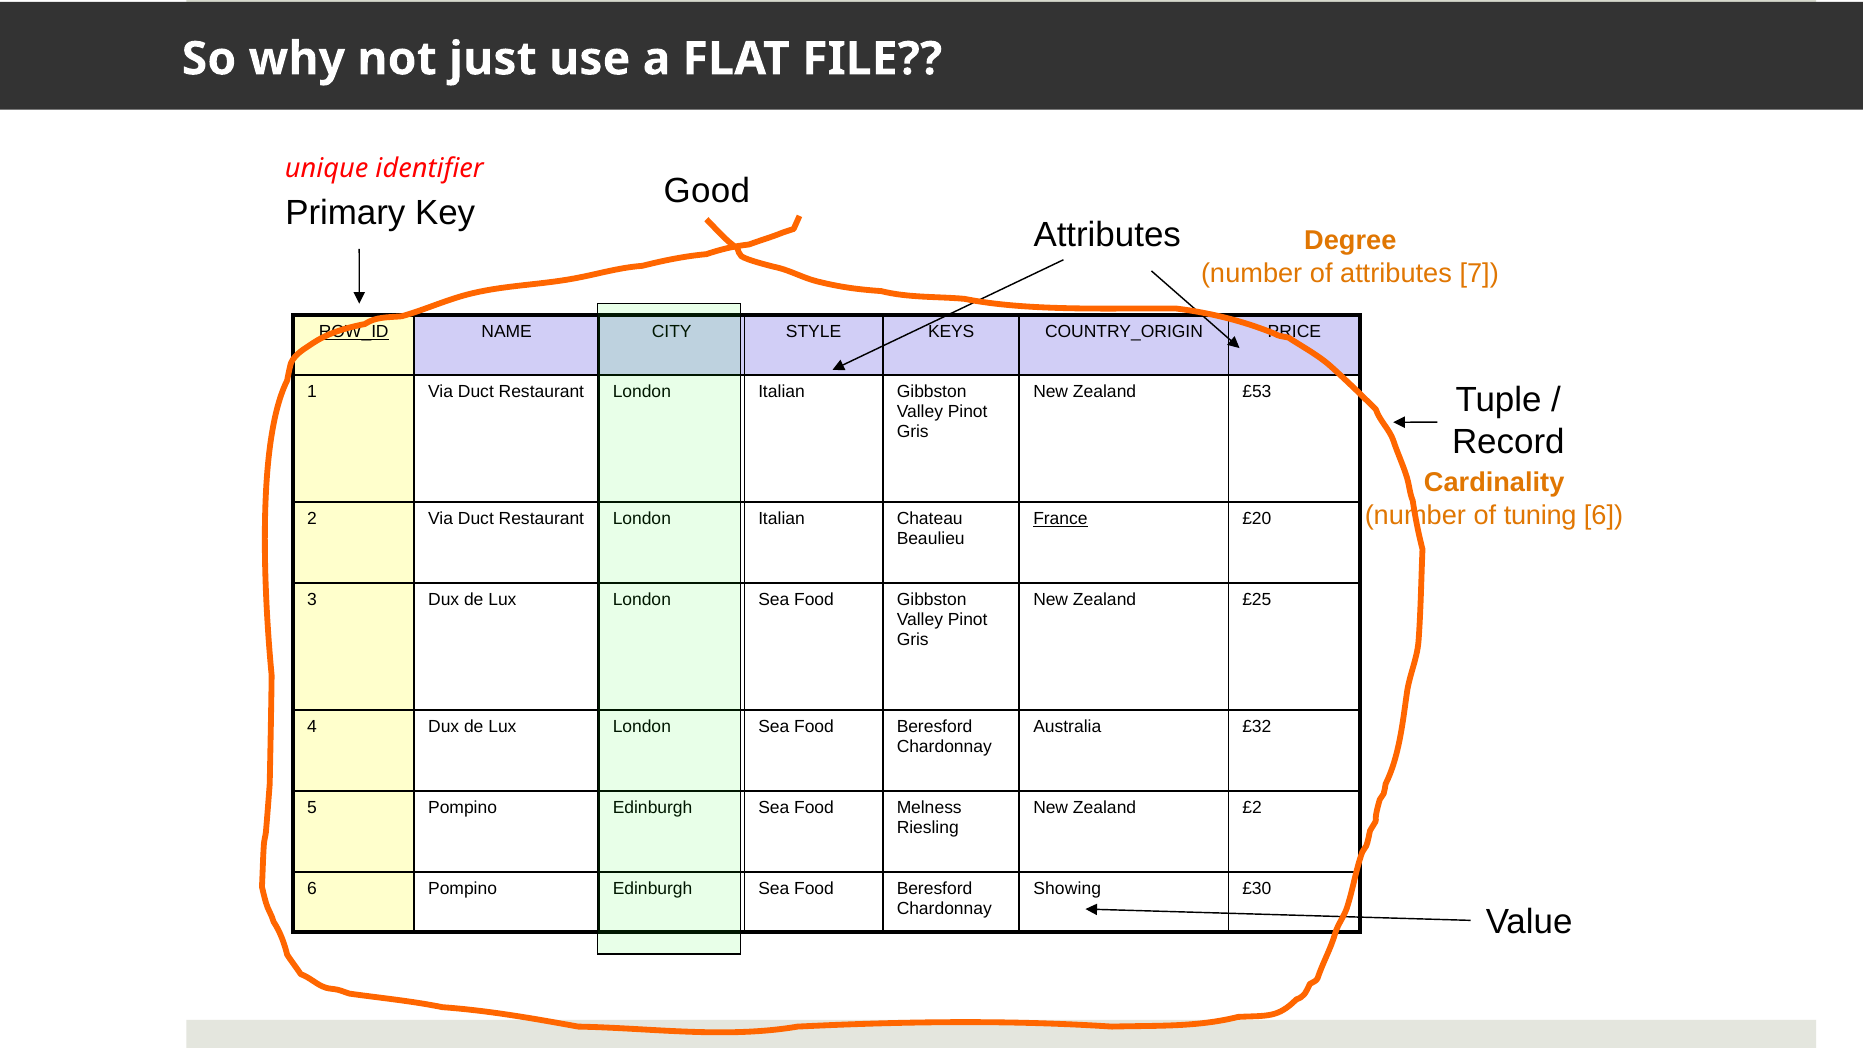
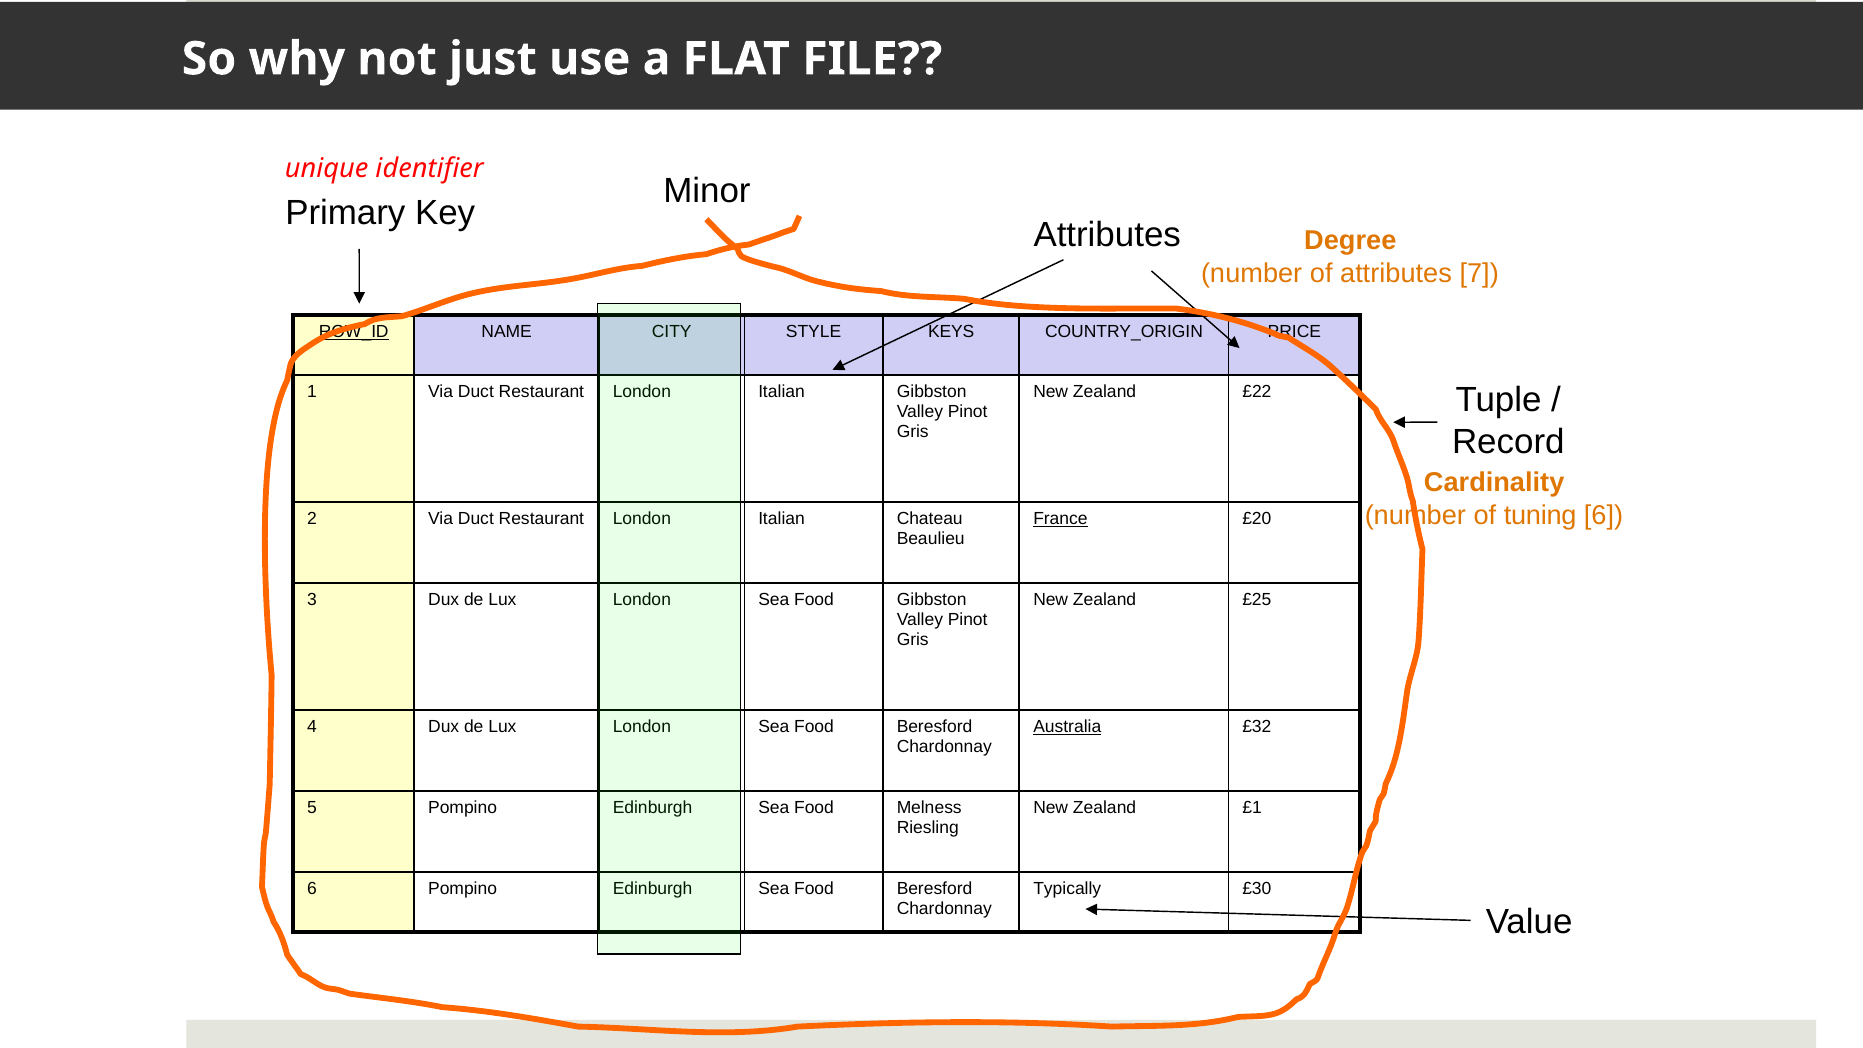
Good: Good -> Minor (707, 191)
£53: £53 -> £22 (1257, 392)
Australia underline: none -> present (1067, 727)
£2: £2 -> £1 (1252, 808)
Showing: Showing -> Typically (1067, 889)
